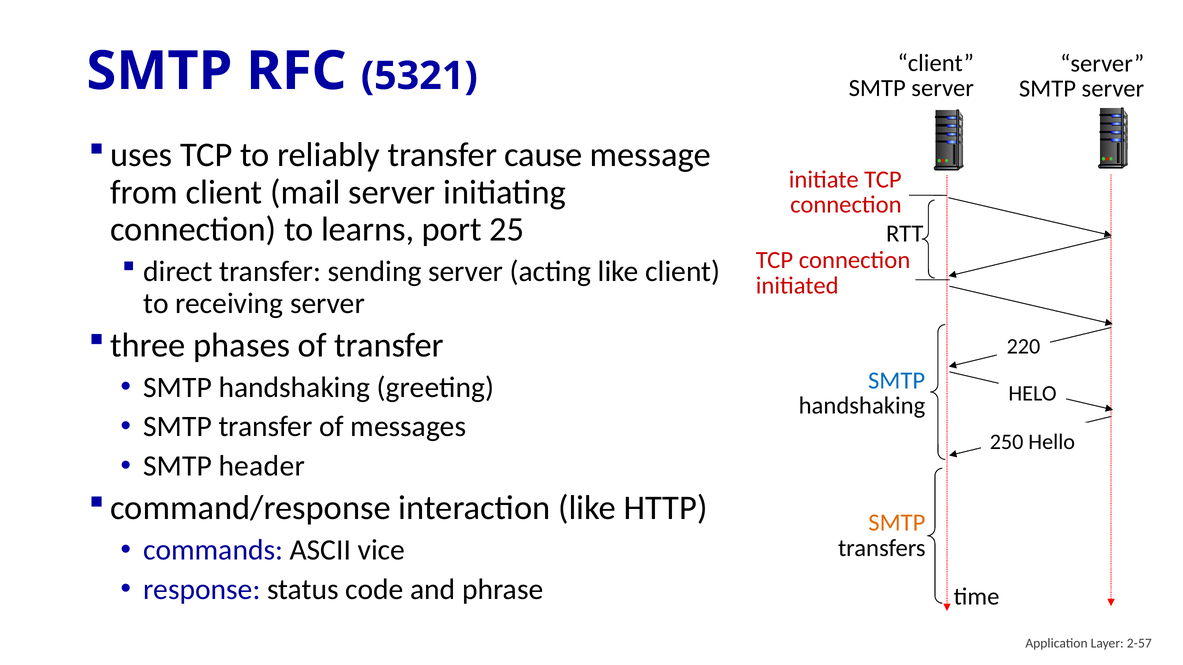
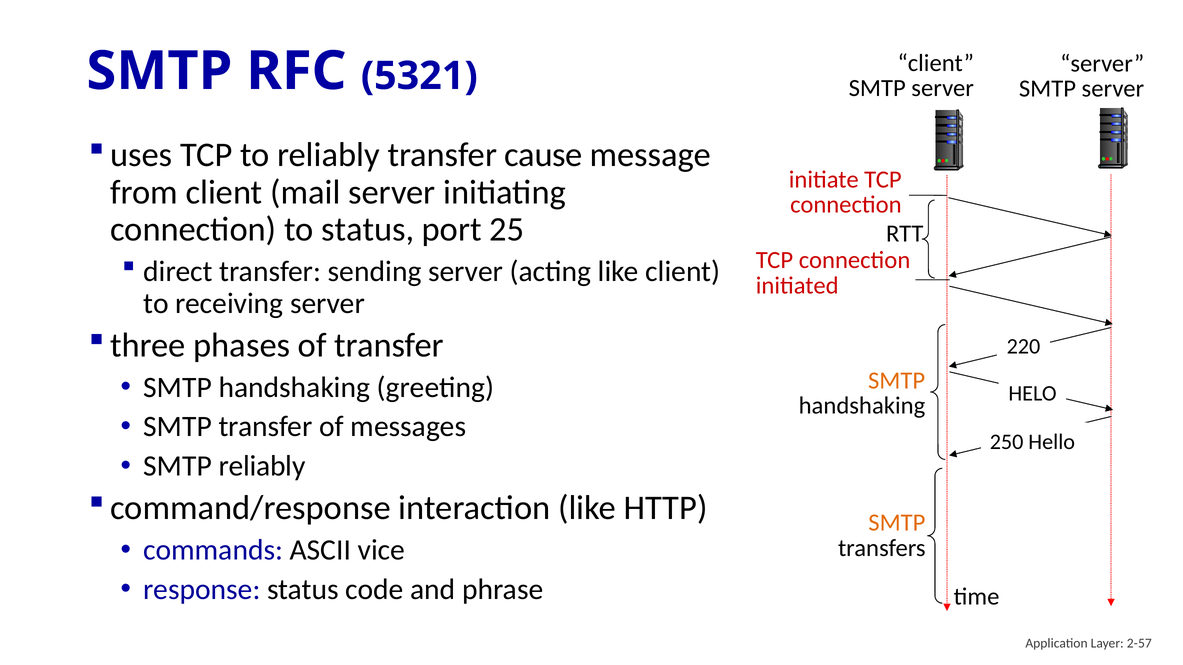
to learns: learns -> status (368, 230)
SMTP colour: blue -> orange (897, 381)
SMTP header: header -> reliably (262, 466)
